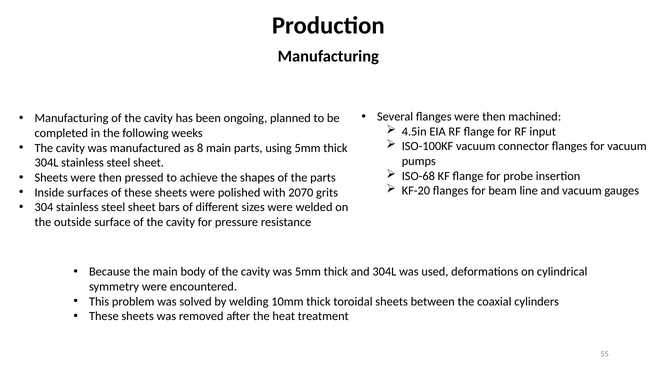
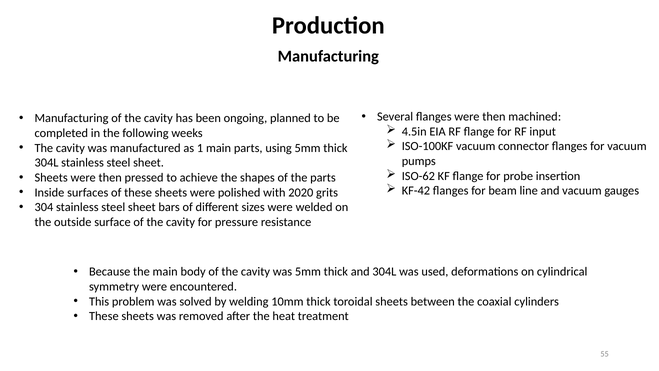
8: 8 -> 1 (200, 148)
ISO-68: ISO-68 -> ISO-62 (418, 176)
KF-20: KF-20 -> KF-42 (416, 191)
2070: 2070 -> 2020 (301, 192)
